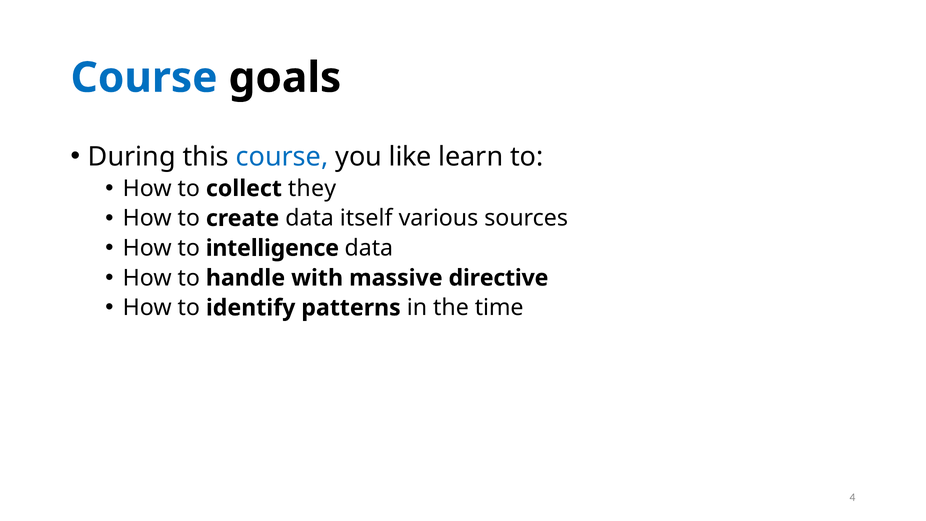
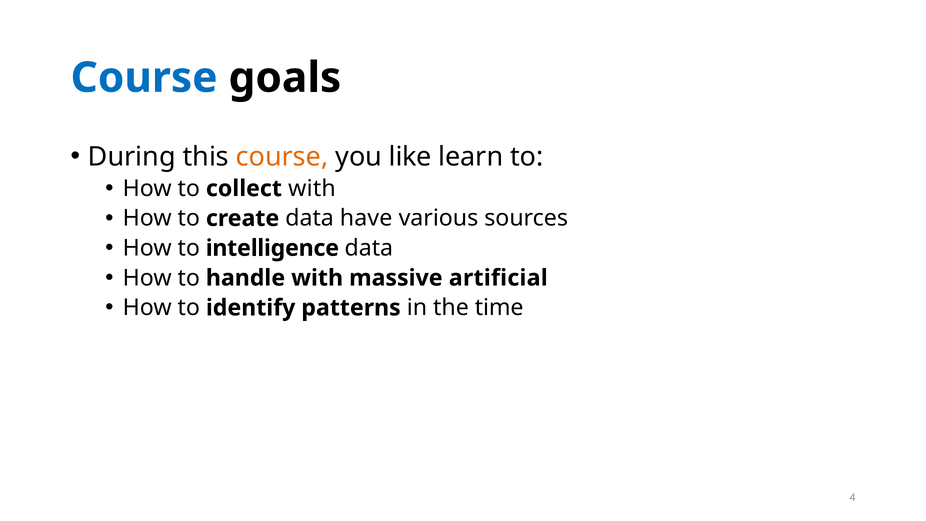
course colour: blue -> orange (282, 157)
collect they: they -> with (312, 188)
itself: itself -> have (366, 218)
directive: directive -> artificial (498, 278)
